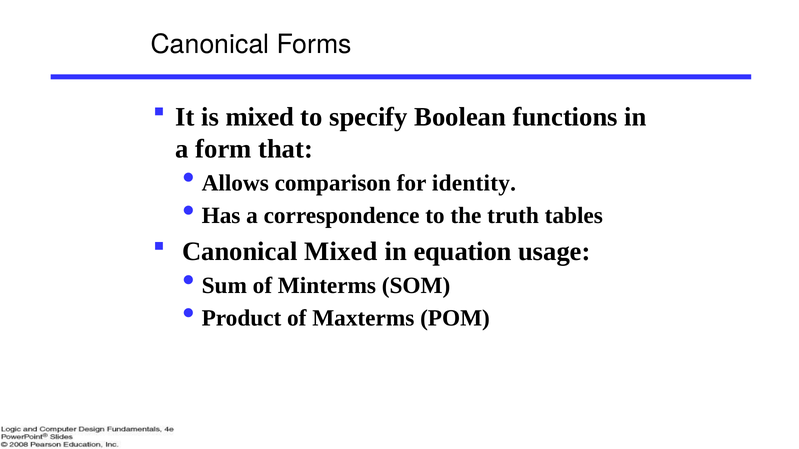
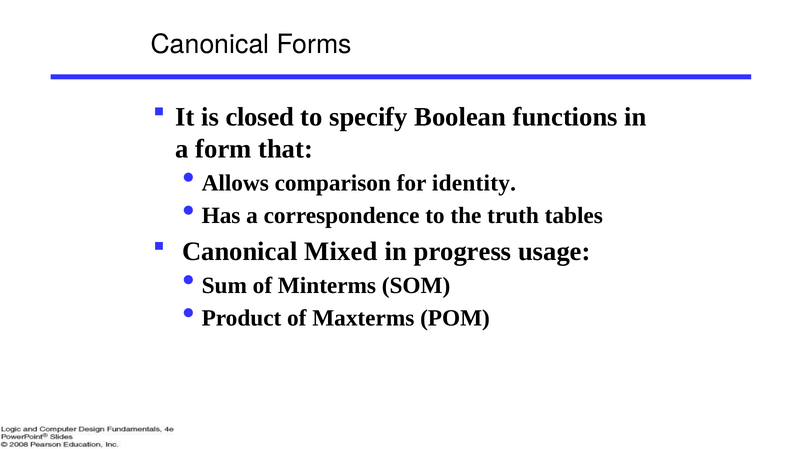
is mixed: mixed -> closed (260, 117)
equation: equation -> progress (463, 252)
